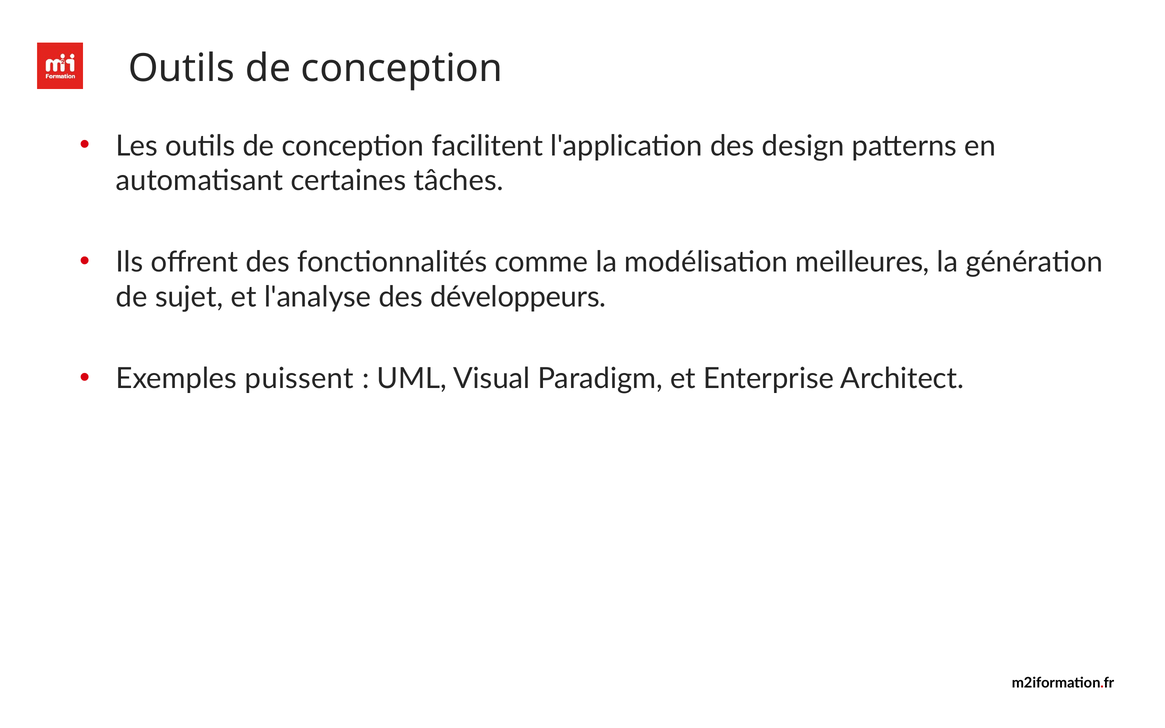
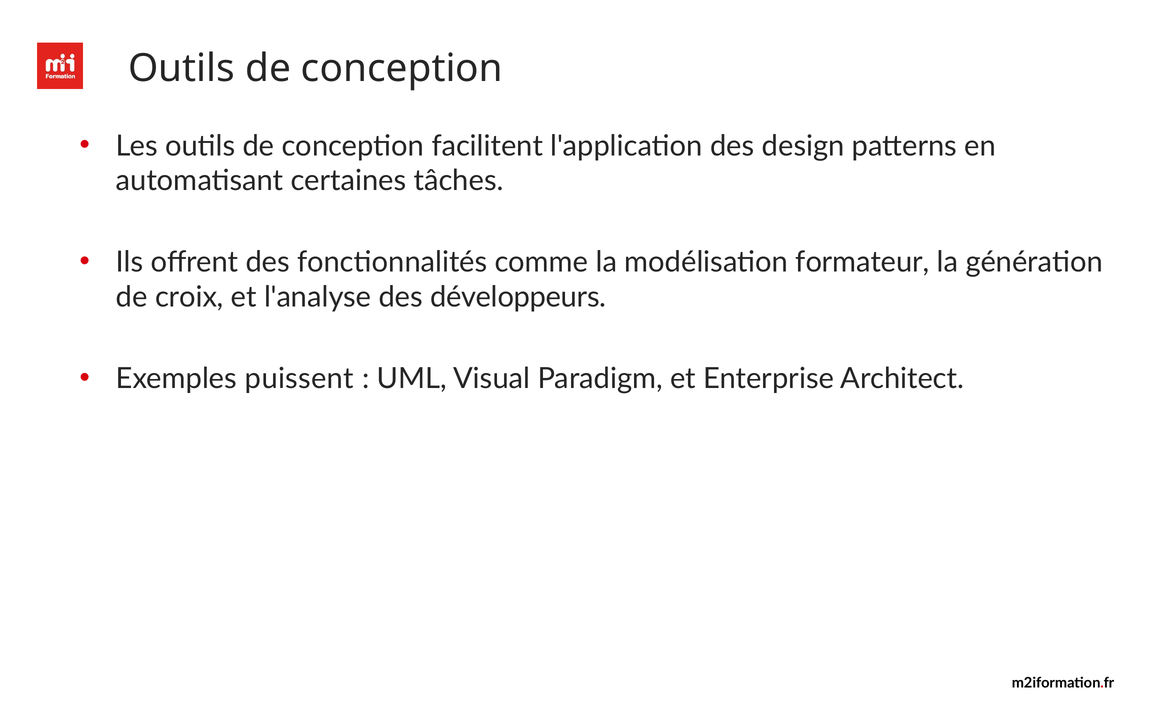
meilleures: meilleures -> formateur (862, 262)
sujet: sujet -> croix (189, 297)
